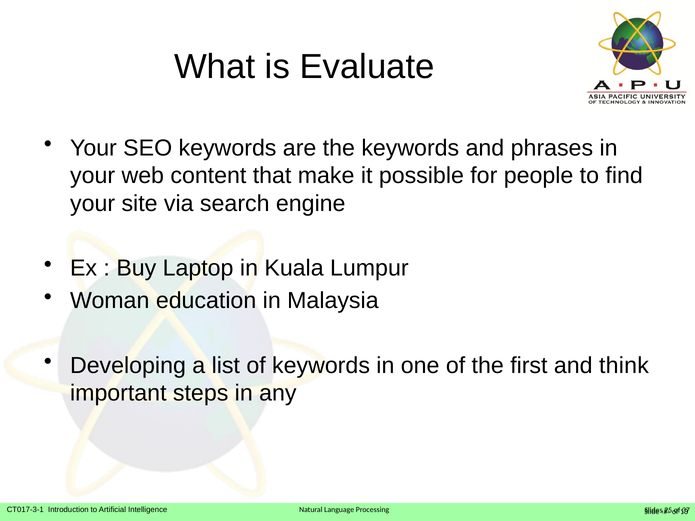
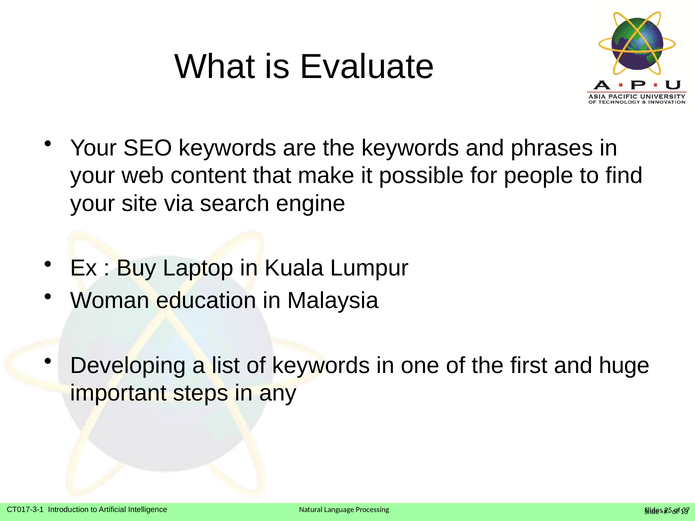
think: think -> huge (624, 366)
